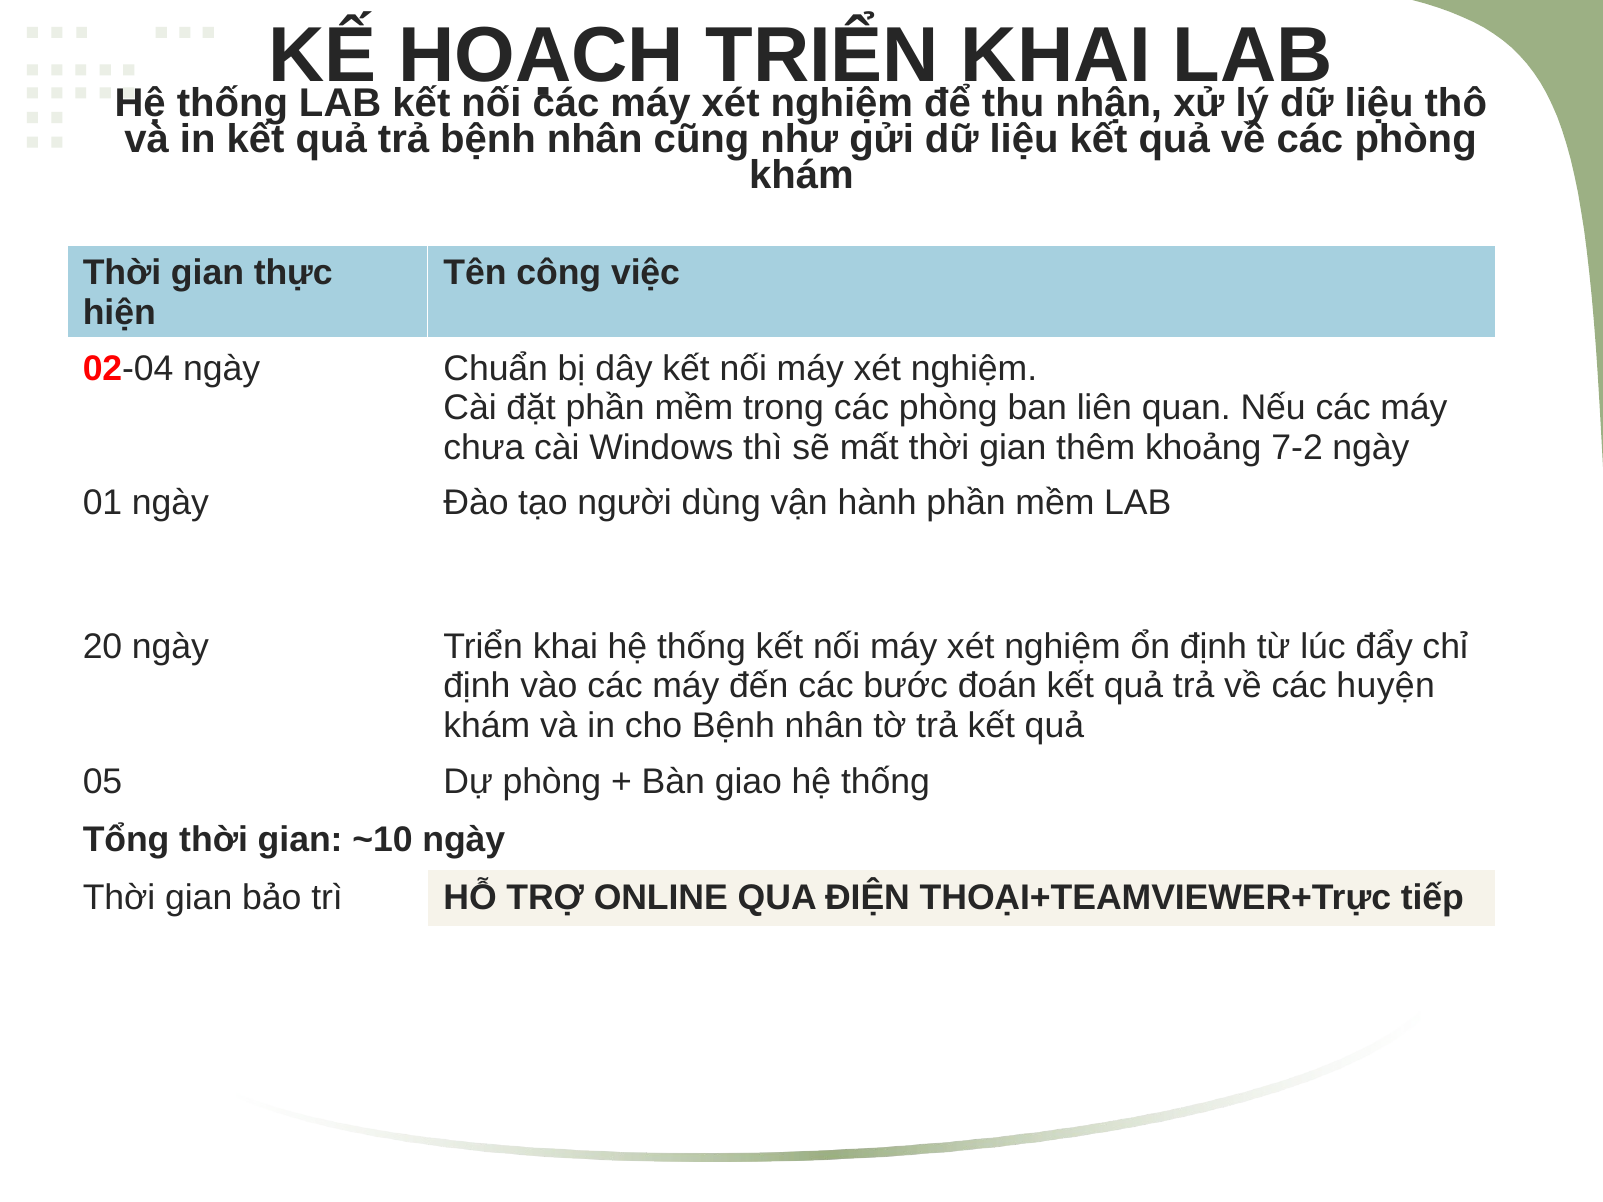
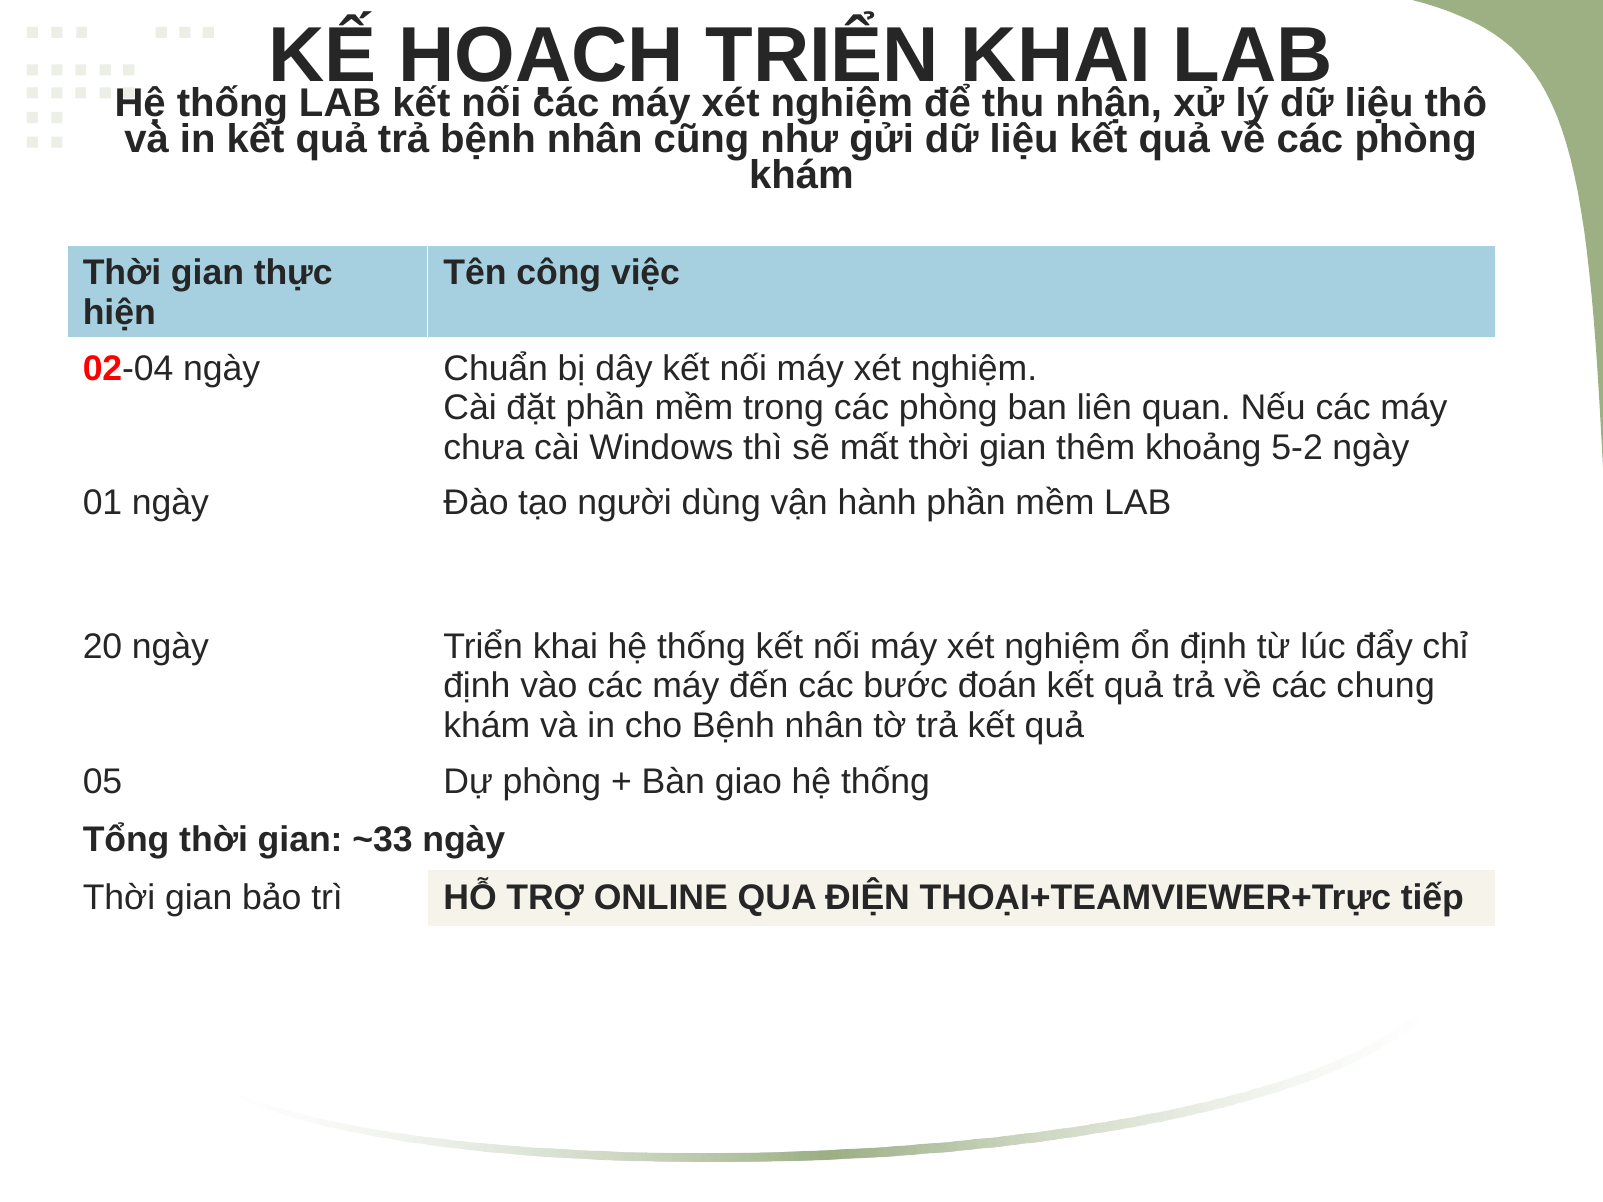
7-2: 7-2 -> 5-2 (1297, 448)
huyện: huyện -> chung (1386, 686)
~10: ~10 -> ~33 (382, 840)
